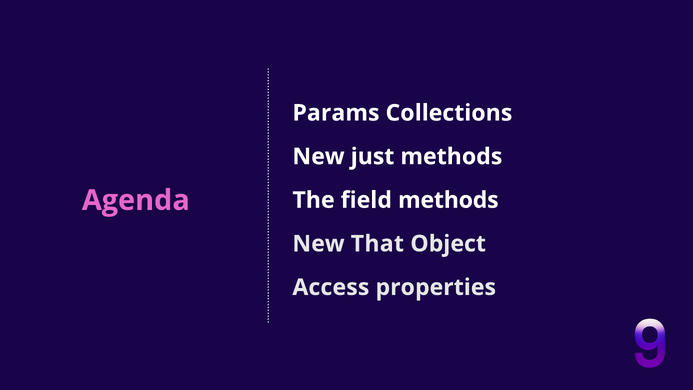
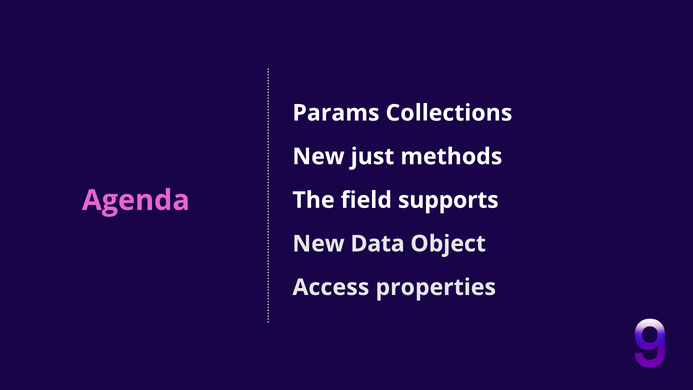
field methods: methods -> supports (448, 200)
That: That -> Data (378, 244)
